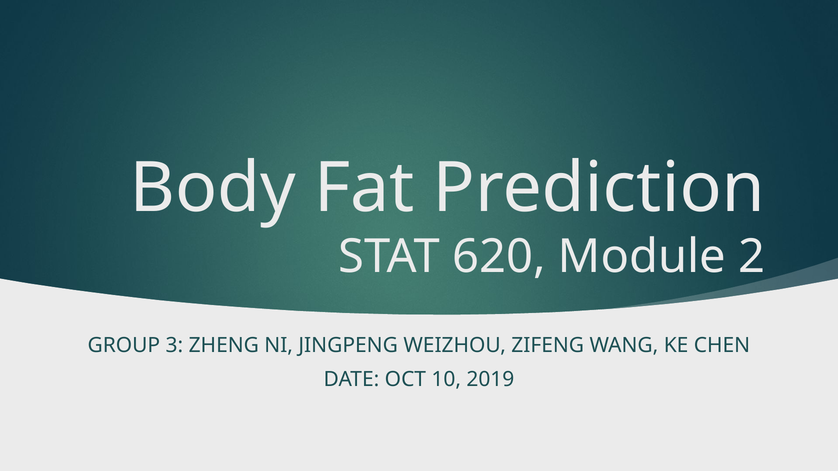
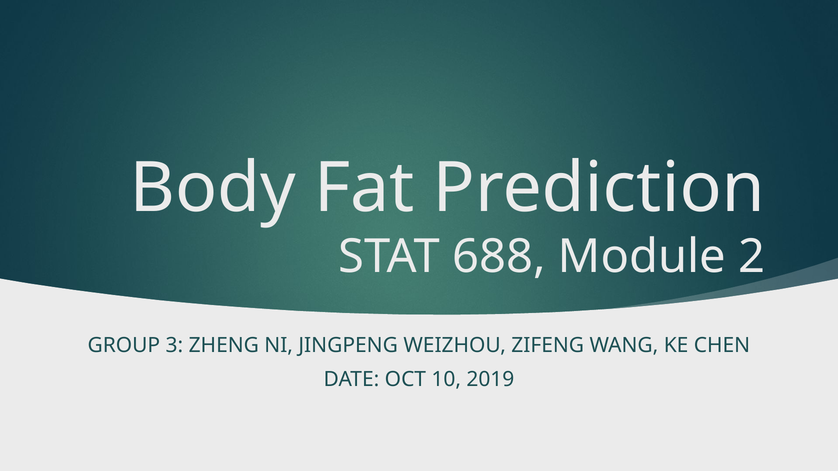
620: 620 -> 688 (499, 257)
